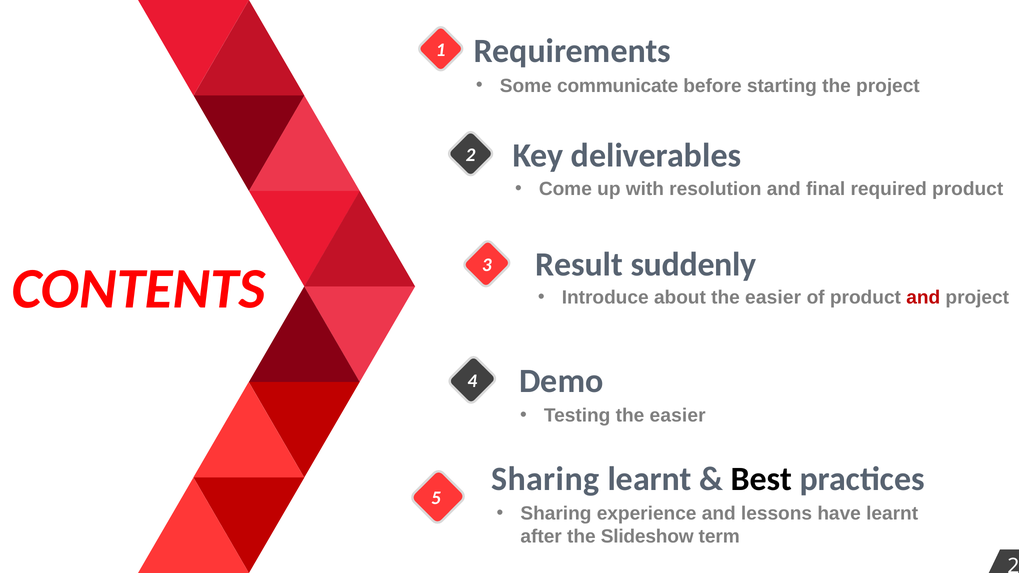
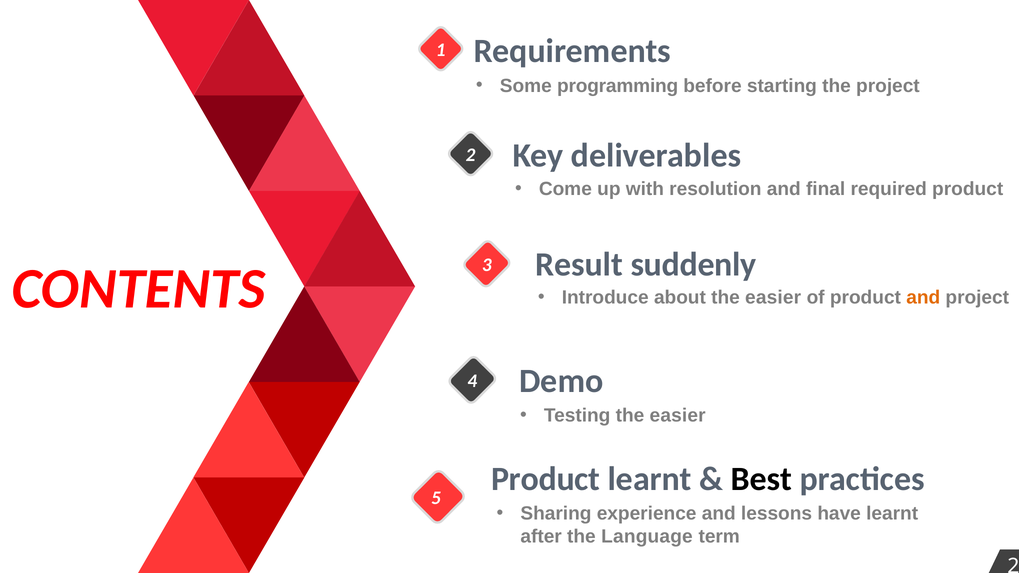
communicate: communicate -> programming (618, 86)
and colour: red -> orange (923, 297)
Sharing: Sharing -> Product (546, 479)
Slideshow: Slideshow -> Language (647, 537)
